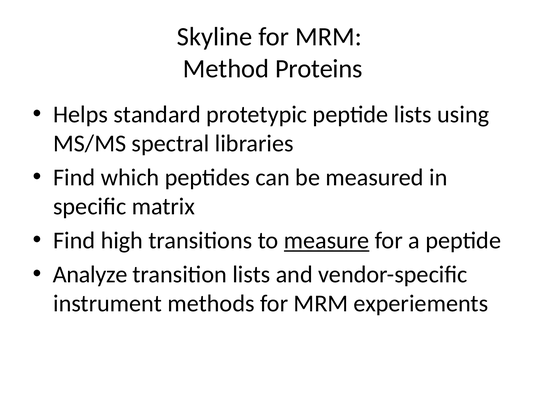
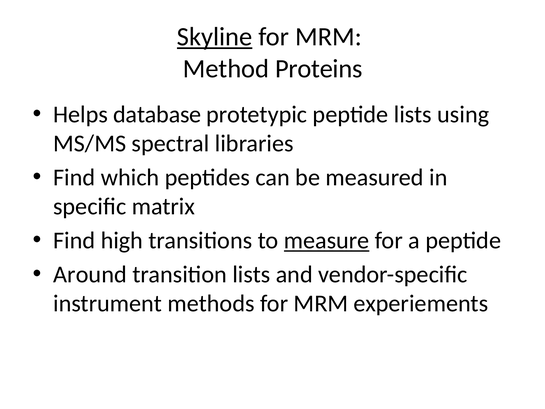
Skyline underline: none -> present (215, 37)
standard: standard -> database (157, 114)
Analyze: Analyze -> Around (90, 274)
